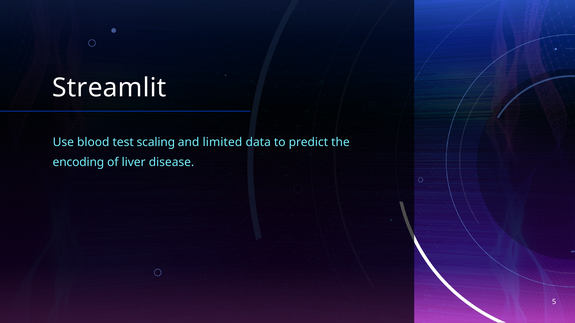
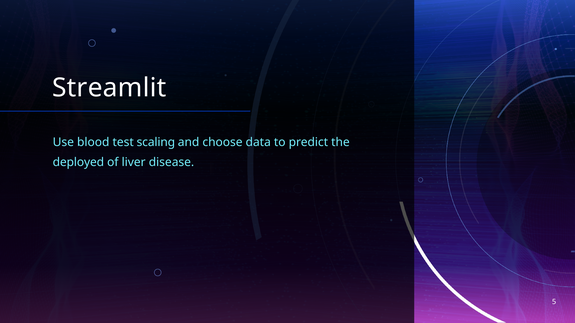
limited: limited -> choose (222, 142)
encoding: encoding -> deployed (78, 163)
